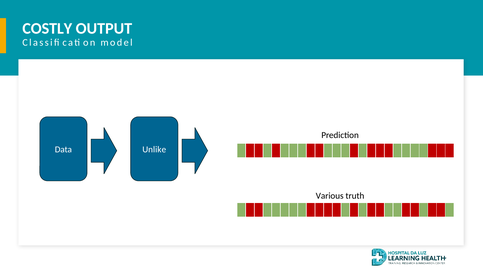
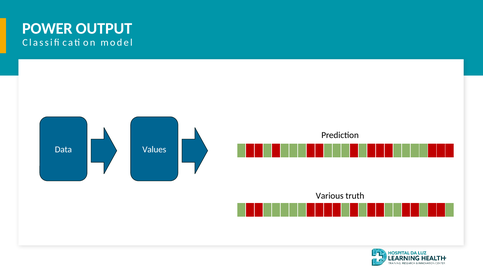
COSTLY: COSTLY -> POWER (47, 29)
Unlike: Unlike -> Values (154, 149)
